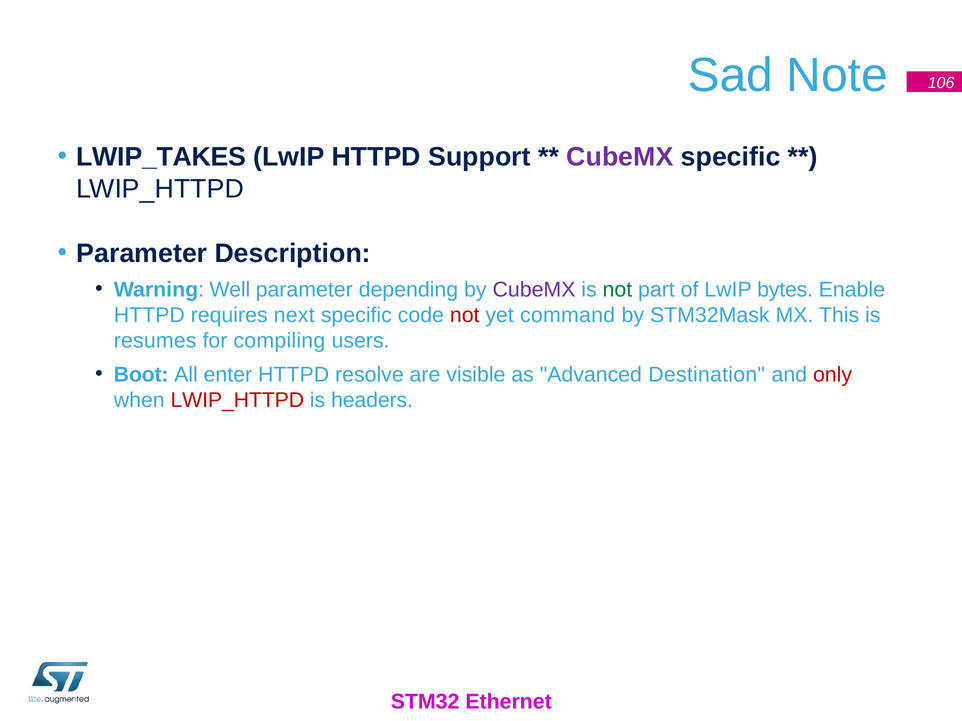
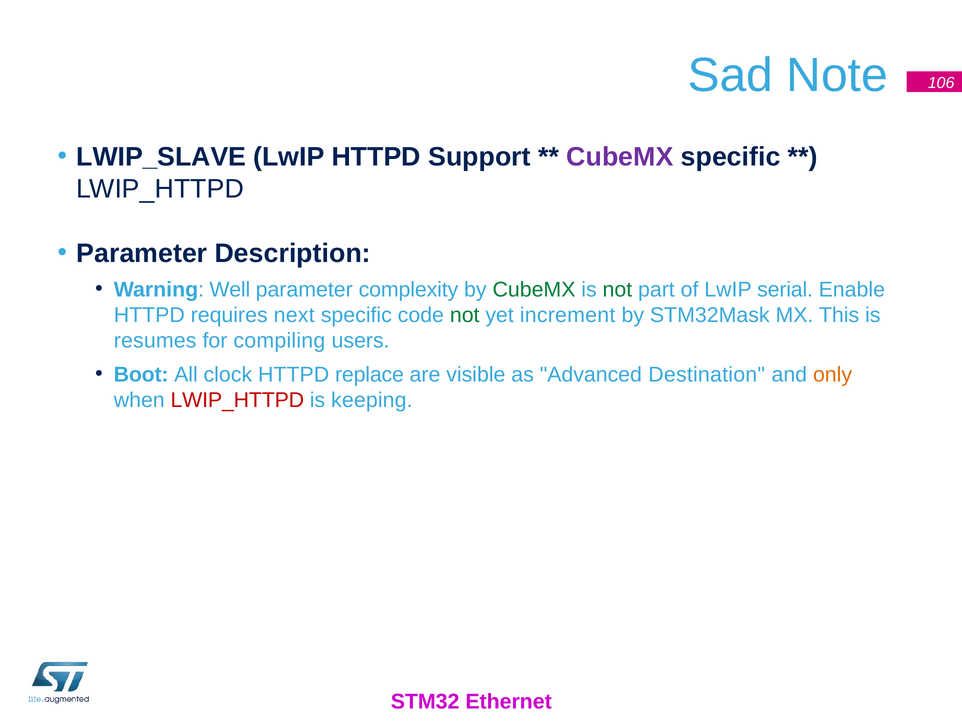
LWIP_TAKES: LWIP_TAKES -> LWIP_SLAVE (161, 157)
depending: depending -> complexity (408, 290)
CubeMX colour: purple -> green (534, 290)
bytes: bytes -> serial (785, 290)
not colour: red -> green (465, 316)
command: command -> increment (568, 316)
enter: enter -> clock (228, 375)
resolve: resolve -> replace (369, 375)
only colour: red -> orange (833, 375)
headers: headers -> keeping (372, 400)
